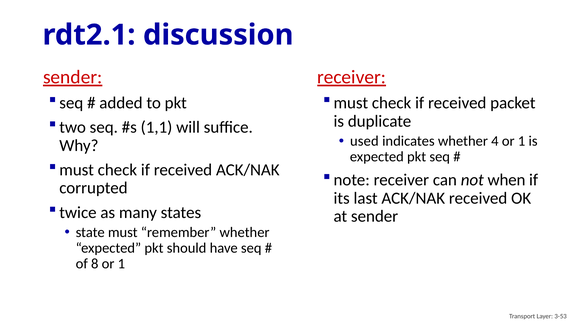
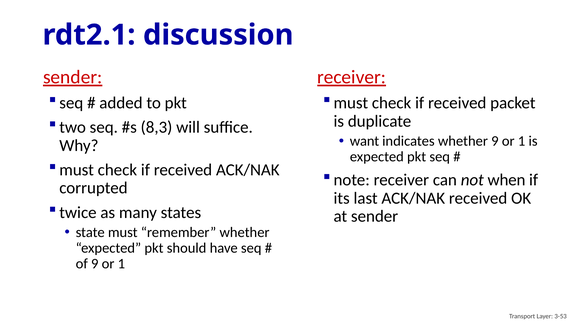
1,1: 1,1 -> 8,3 (156, 127)
used: used -> want (364, 141)
whether 4: 4 -> 9 (495, 141)
of 8: 8 -> 9 (95, 264)
